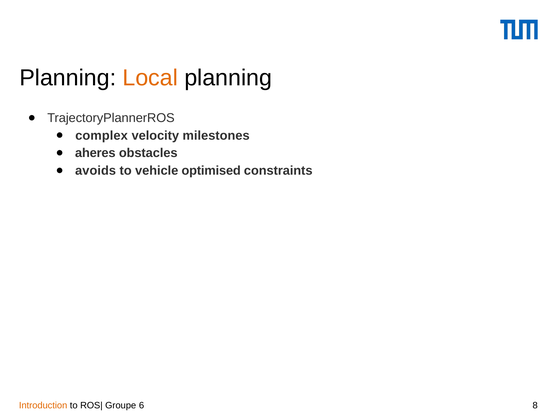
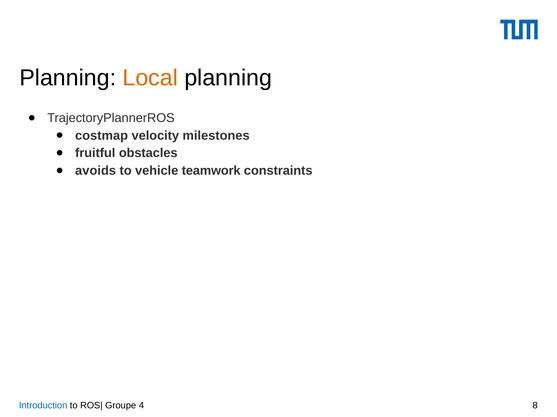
complex: complex -> costmap (102, 136)
aheres: aheres -> fruitful (95, 153)
optimised: optimised -> teamwork (211, 171)
Introduction colour: orange -> blue (43, 406)
6: 6 -> 4 (142, 406)
